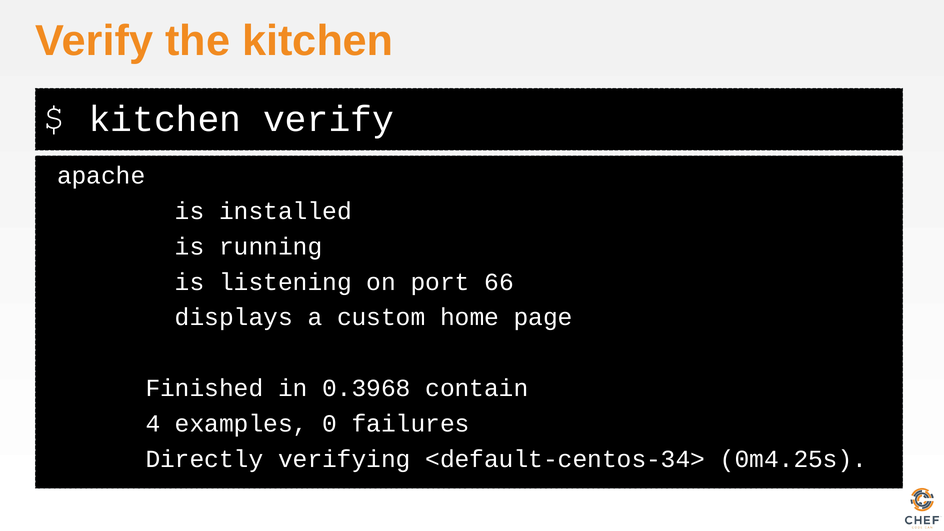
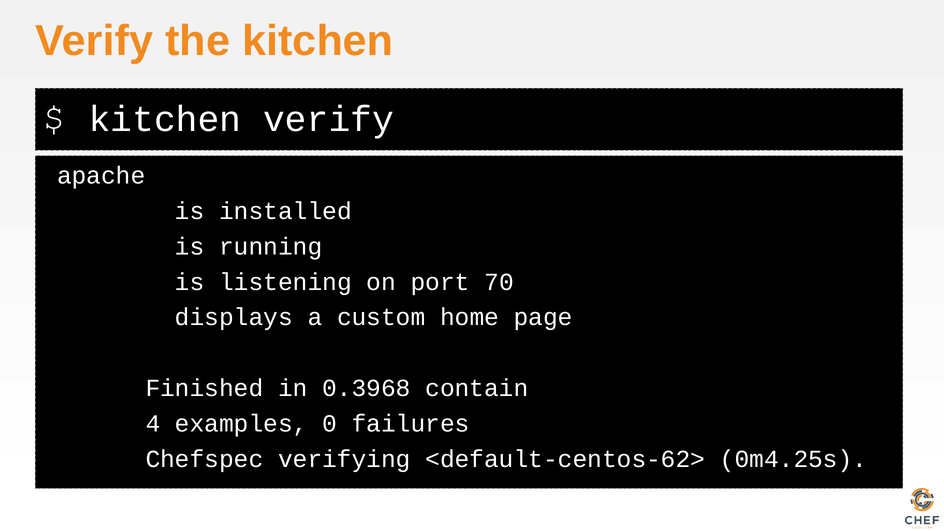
66: 66 -> 70 (499, 282)
Directly: Directly -> Chefspec (204, 459)
<default-centos-34>: <default-centos-34> -> <default-centos-62> (565, 459)
